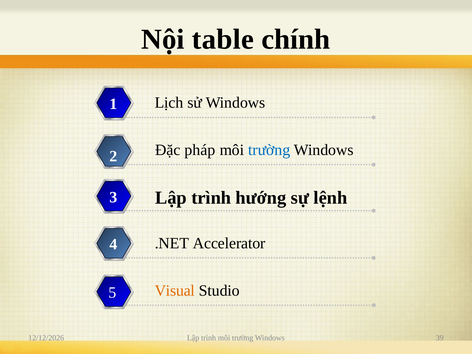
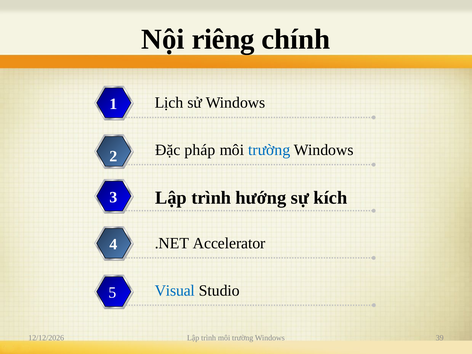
table: table -> riêng (223, 39)
lệnh: lệnh -> kích (330, 198)
Visual colour: orange -> blue (175, 290)
